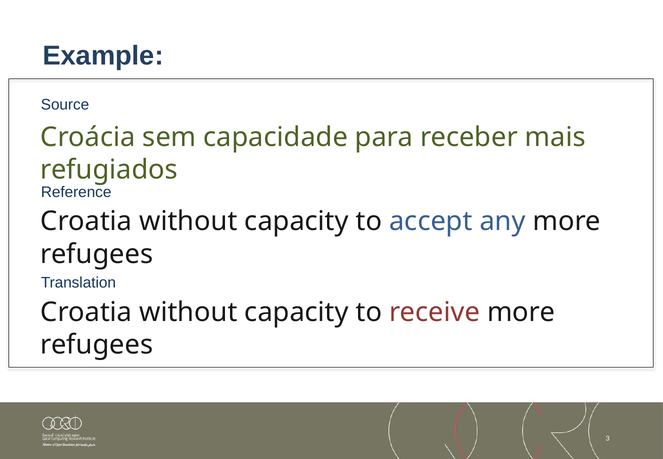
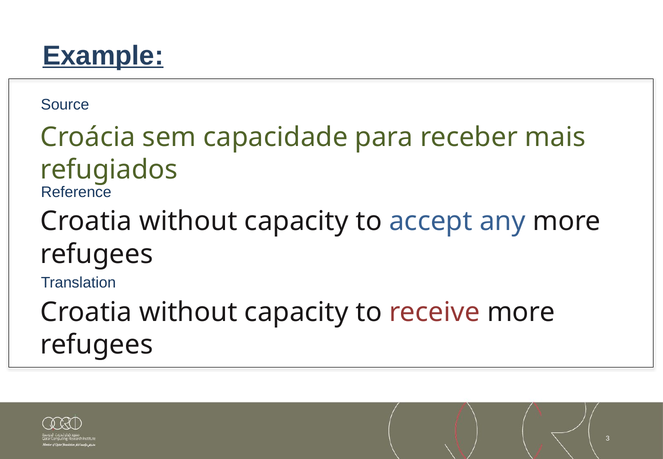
Example underline: none -> present (103, 56)
